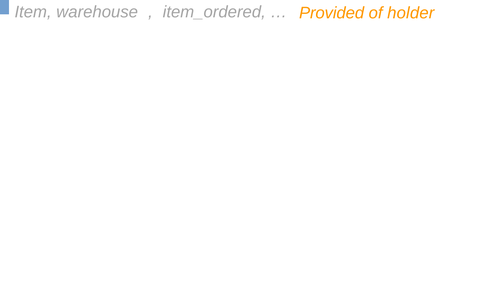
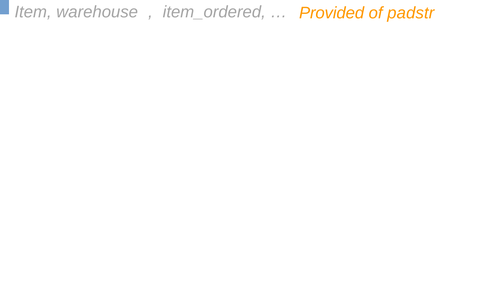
holder: holder -> padstr (411, 13)
